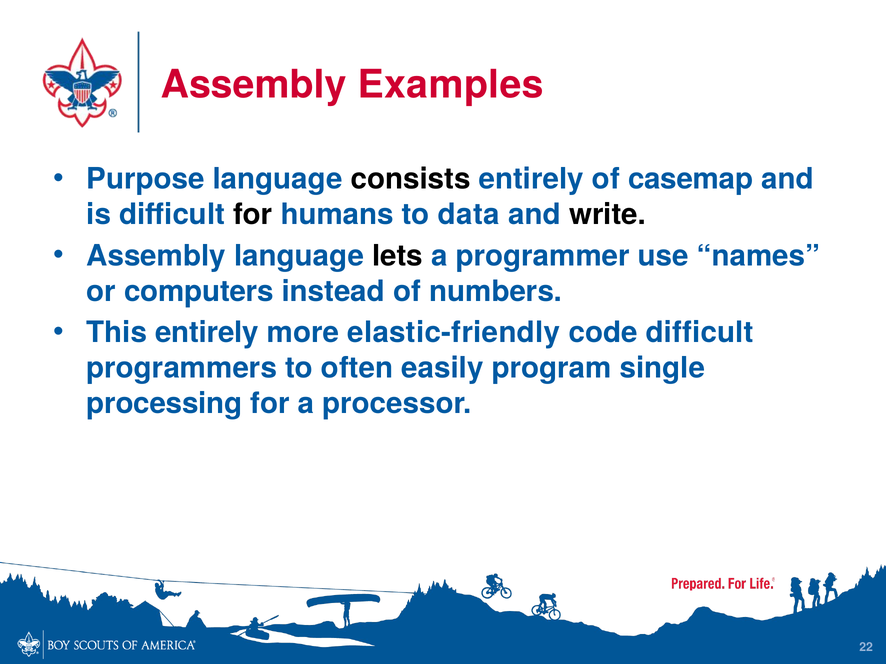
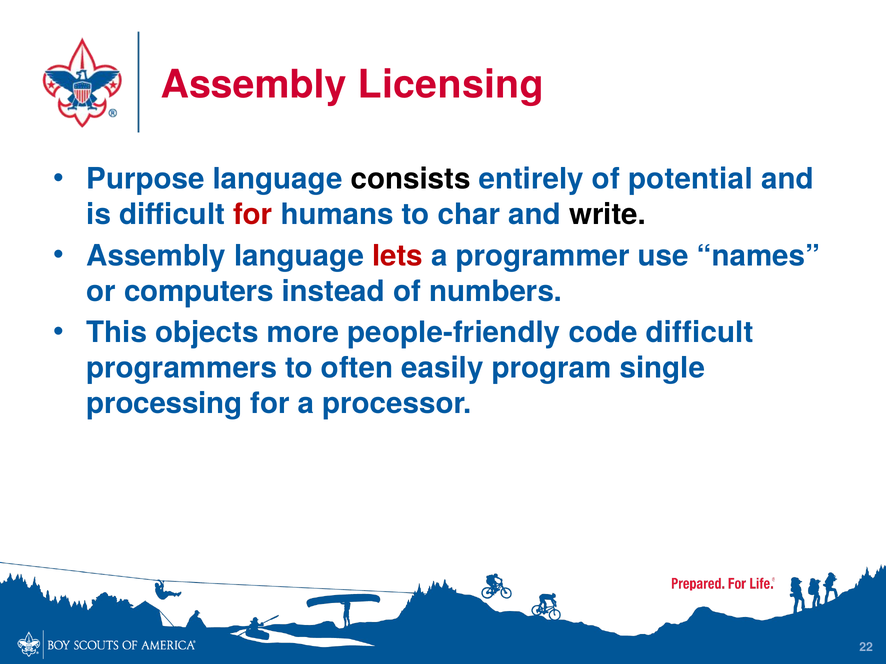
Examples: Examples -> Licensing (451, 85)
casemap: casemap -> potential (690, 179)
for colour: black -> red (253, 215)
data: data -> char (469, 215)
lets colour: black -> red (398, 256)
This entirely: entirely -> objects (207, 333)
elastic-friendly: elastic-friendly -> people-friendly (454, 333)
